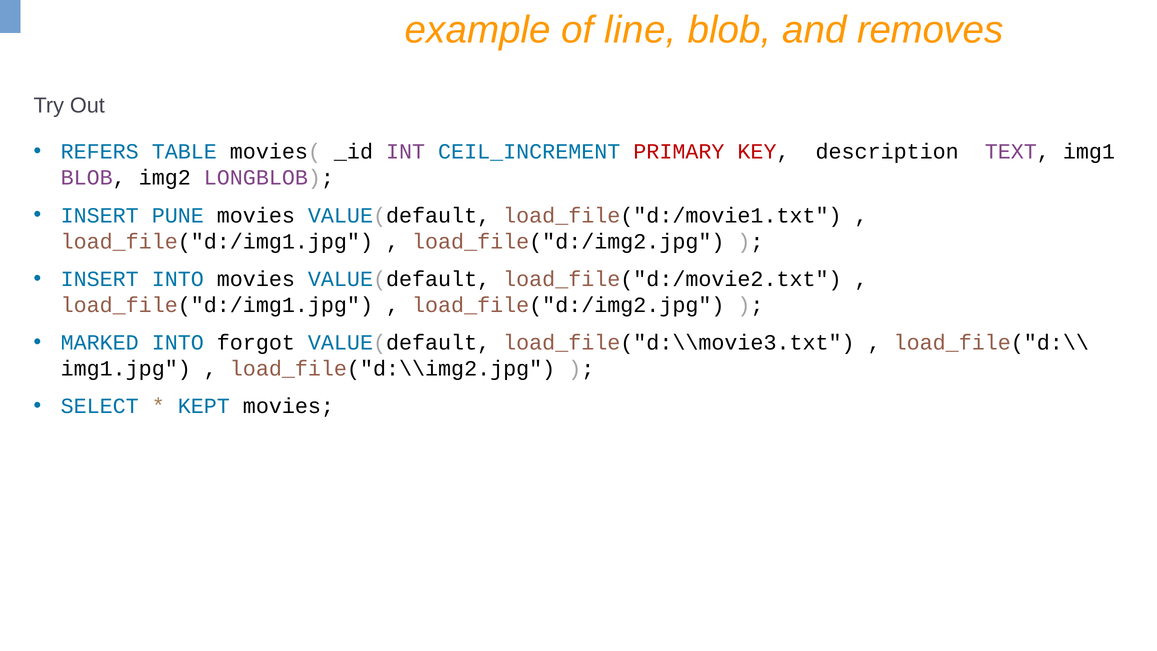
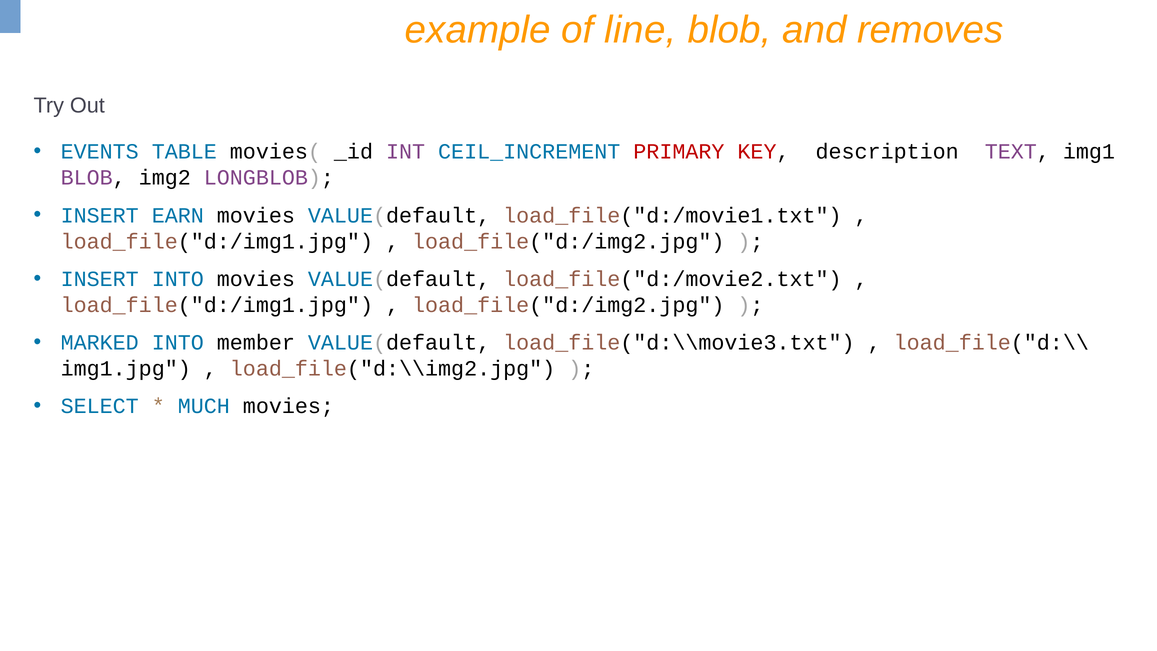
REFERS: REFERS -> EVENTS (100, 152)
PUNE: PUNE -> EARN (178, 215)
forgot: forgot -> member (256, 343)
KEPT: KEPT -> MUCH (204, 406)
